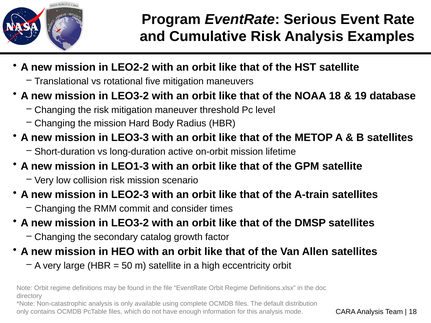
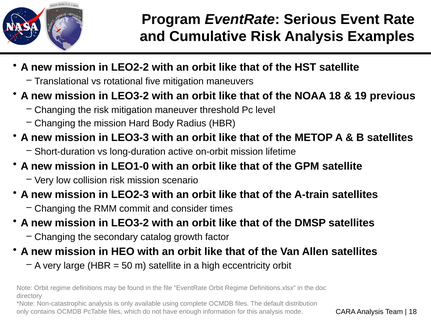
database: database -> previous (393, 96)
LEO1-3: LEO1-3 -> LEO1-0 (130, 166)
